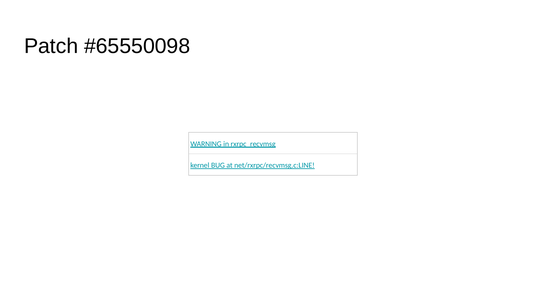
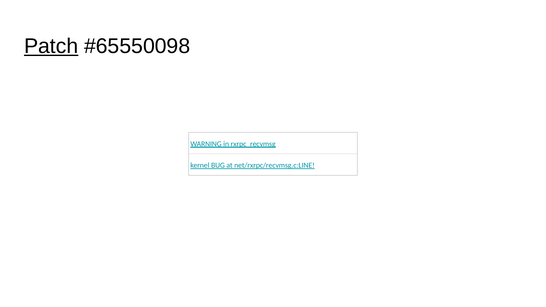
Patch underline: none -> present (51, 46)
